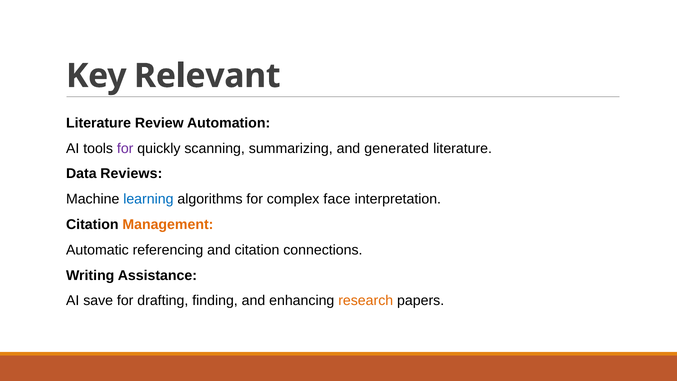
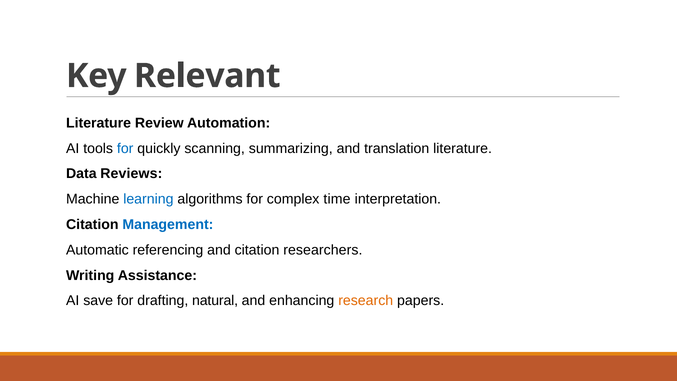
for colour: purple -> blue (125, 148)
generated: generated -> translation (397, 148)
face: face -> time (337, 199)
Management colour: orange -> blue (168, 224)
connections: connections -> researchers (323, 250)
finding: finding -> natural (215, 301)
